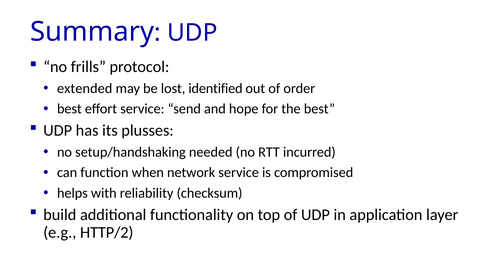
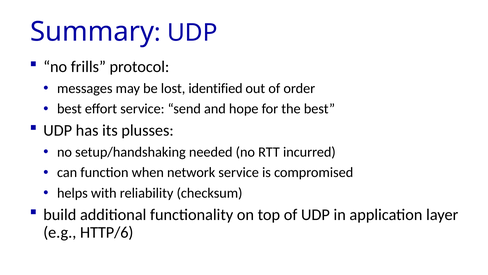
extended: extended -> messages (85, 88)
HTTP/2: HTTP/2 -> HTTP/6 (107, 232)
